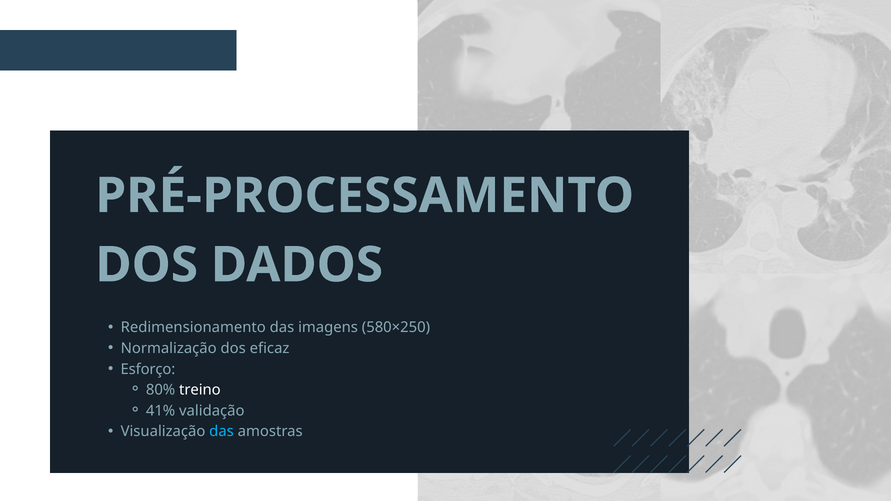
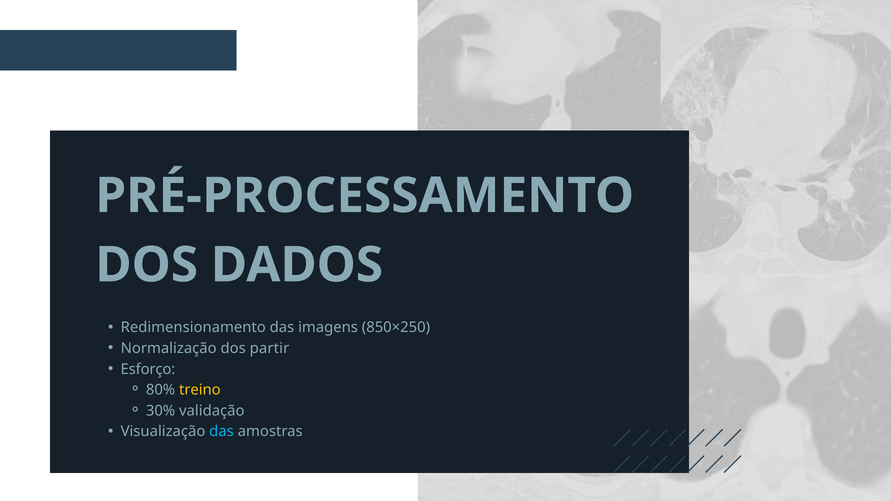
580×250: 580×250 -> 850×250 (396, 328)
eficaz: eficaz -> partir (269, 348)
treino colour: white -> yellow (200, 390)
41%: 41% -> 30% (161, 411)
